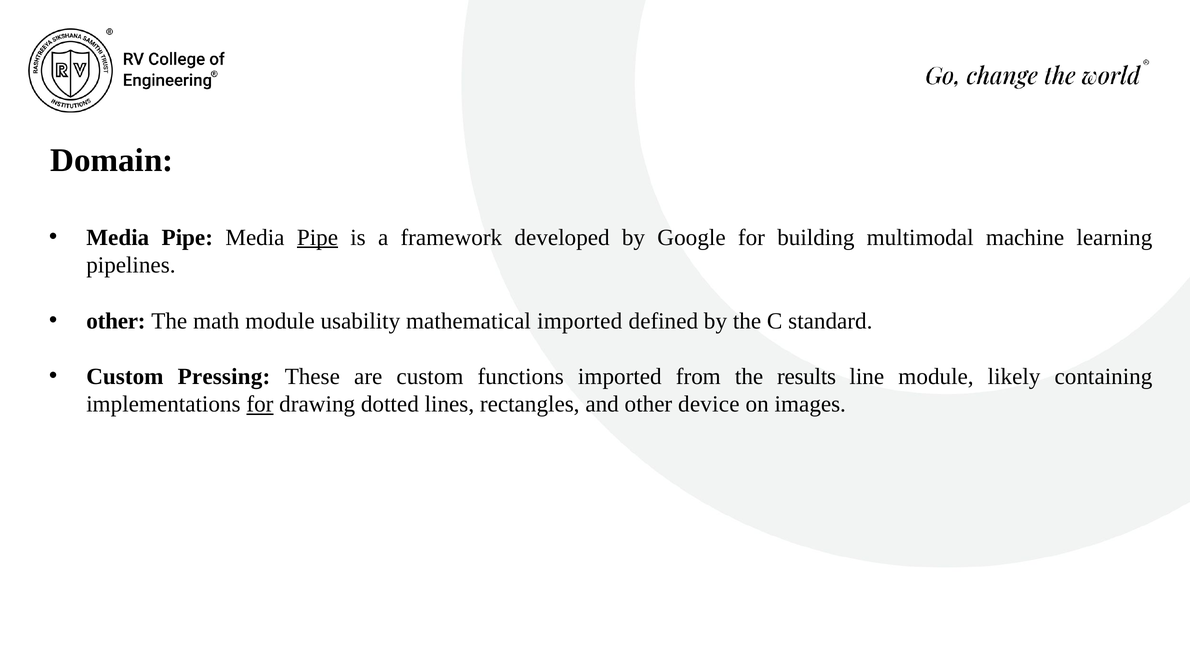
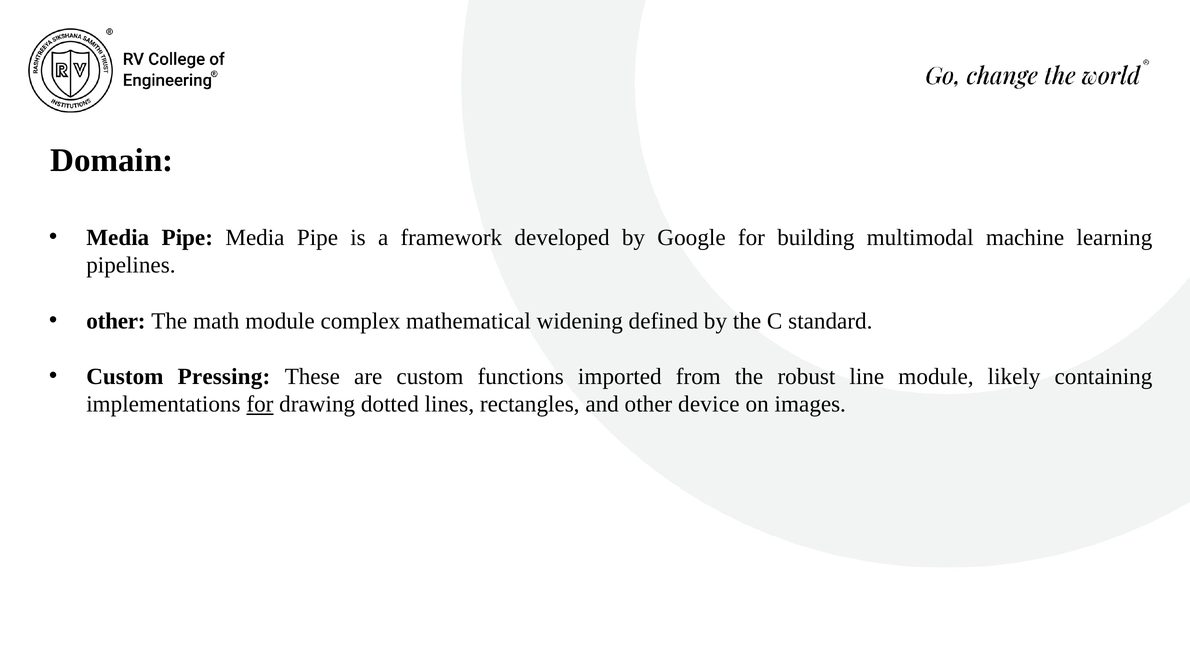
Pipe underline: present -> none (317, 237)
usability: usability -> complex (360, 321)
mathematical imported: imported -> widening (580, 321)
results: results -> robust (806, 376)
